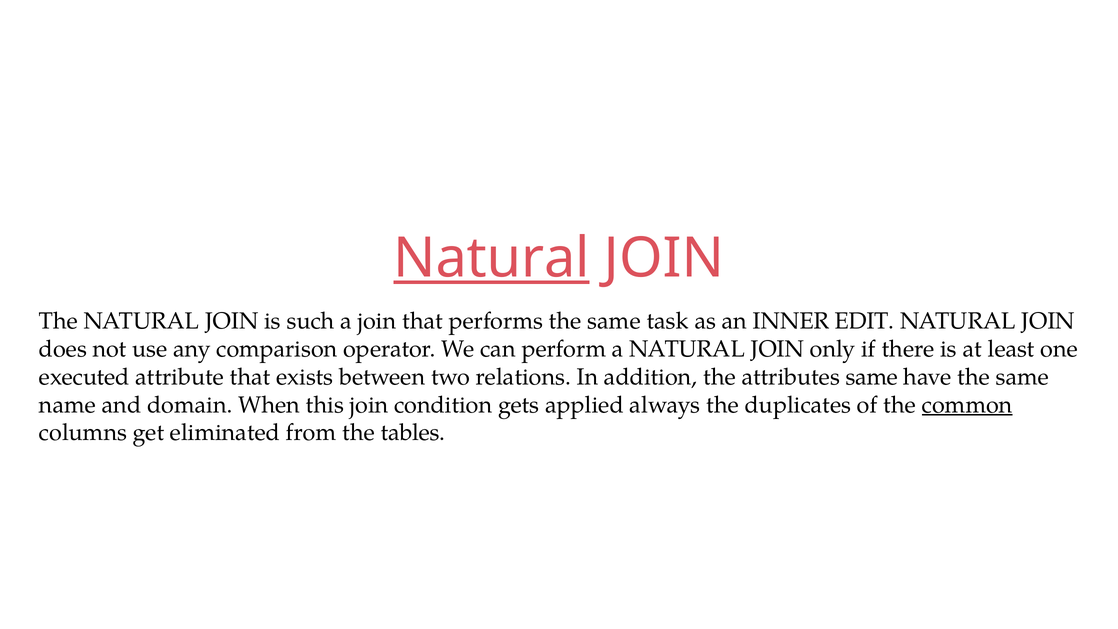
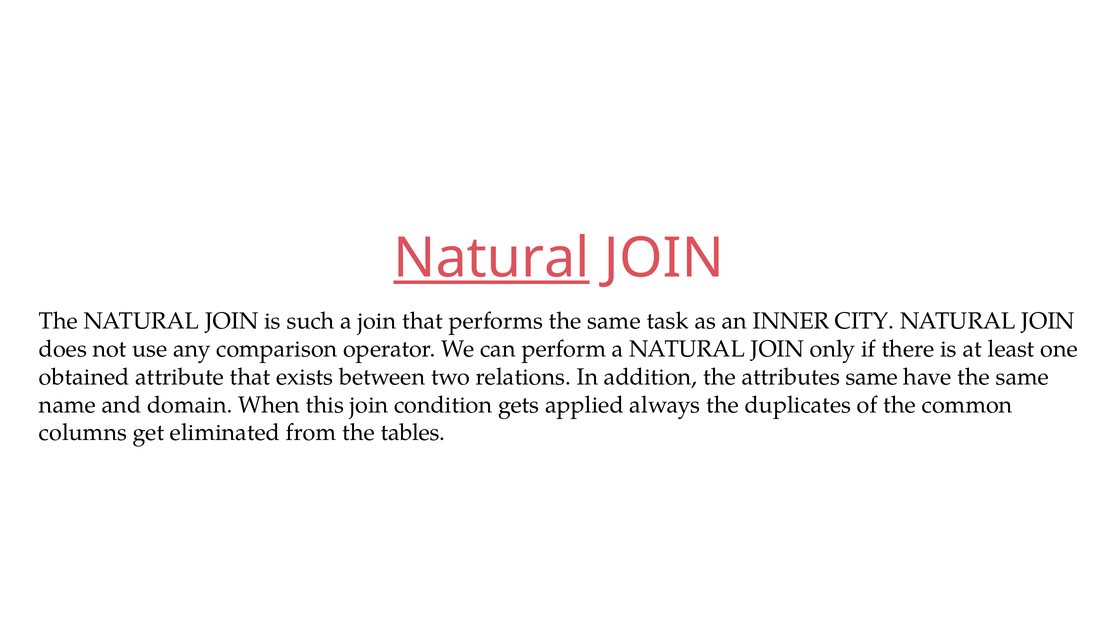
EDIT: EDIT -> CITY (864, 321)
executed: executed -> obtained (84, 377)
common underline: present -> none (967, 405)
